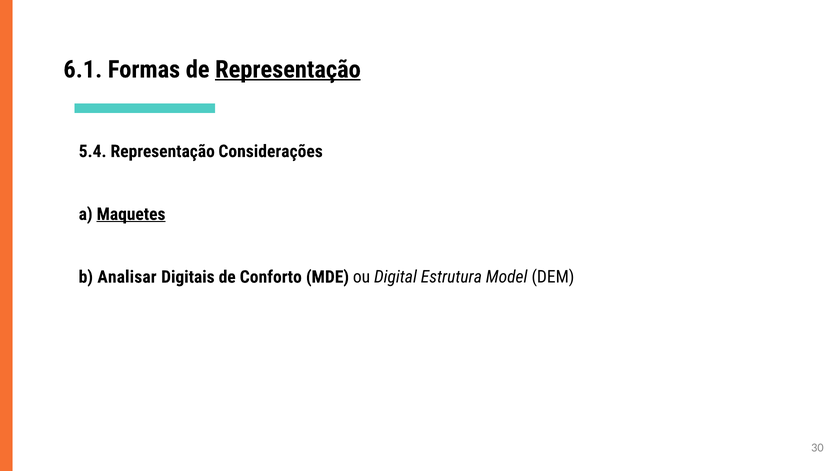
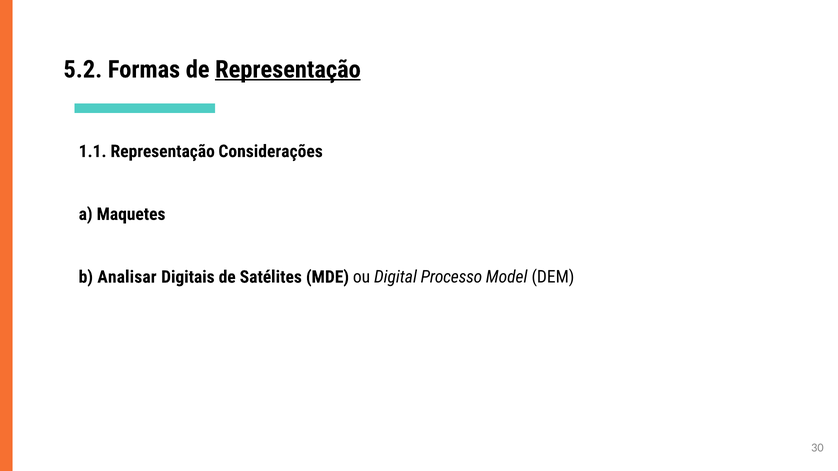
6.1: 6.1 -> 5.2 (83, 70)
5.4: 5.4 -> 1.1 (93, 151)
Maquetes underline: present -> none (131, 214)
Conforto: Conforto -> Satélites (271, 277)
Estrutura: Estrutura -> Processo (451, 277)
